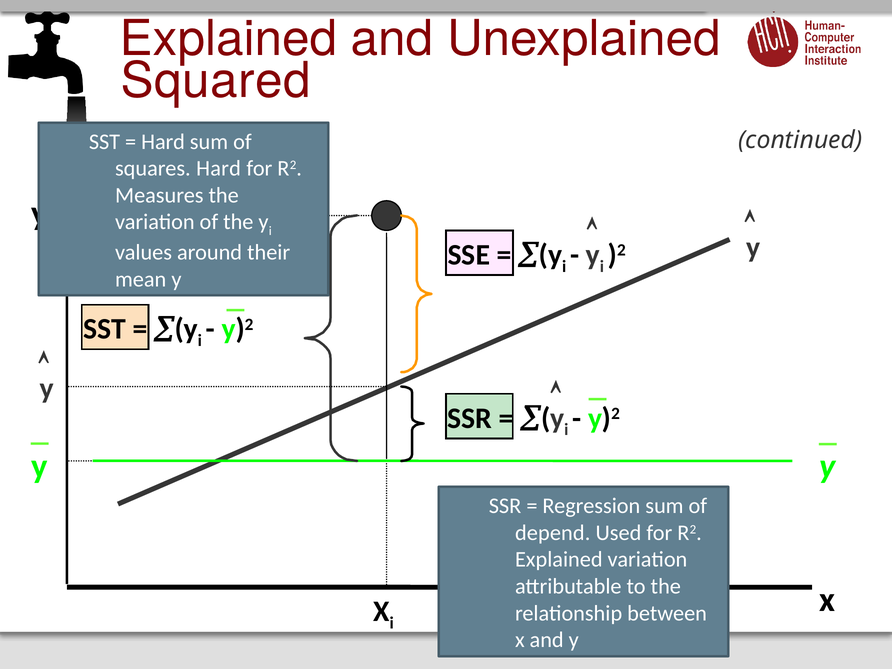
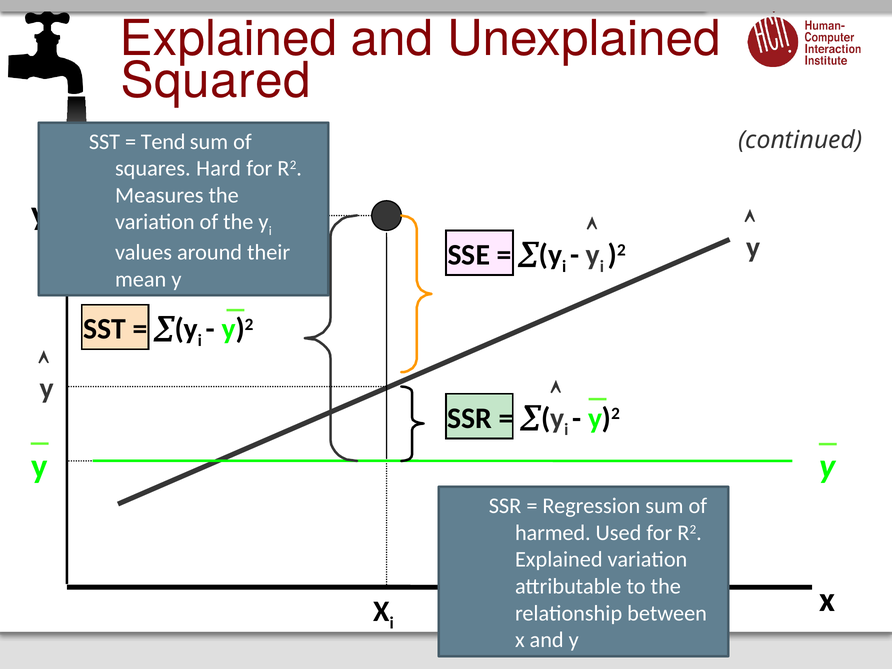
Hard: Hard -> Tend (163, 142)
depend: depend -> harmed (553, 533)
